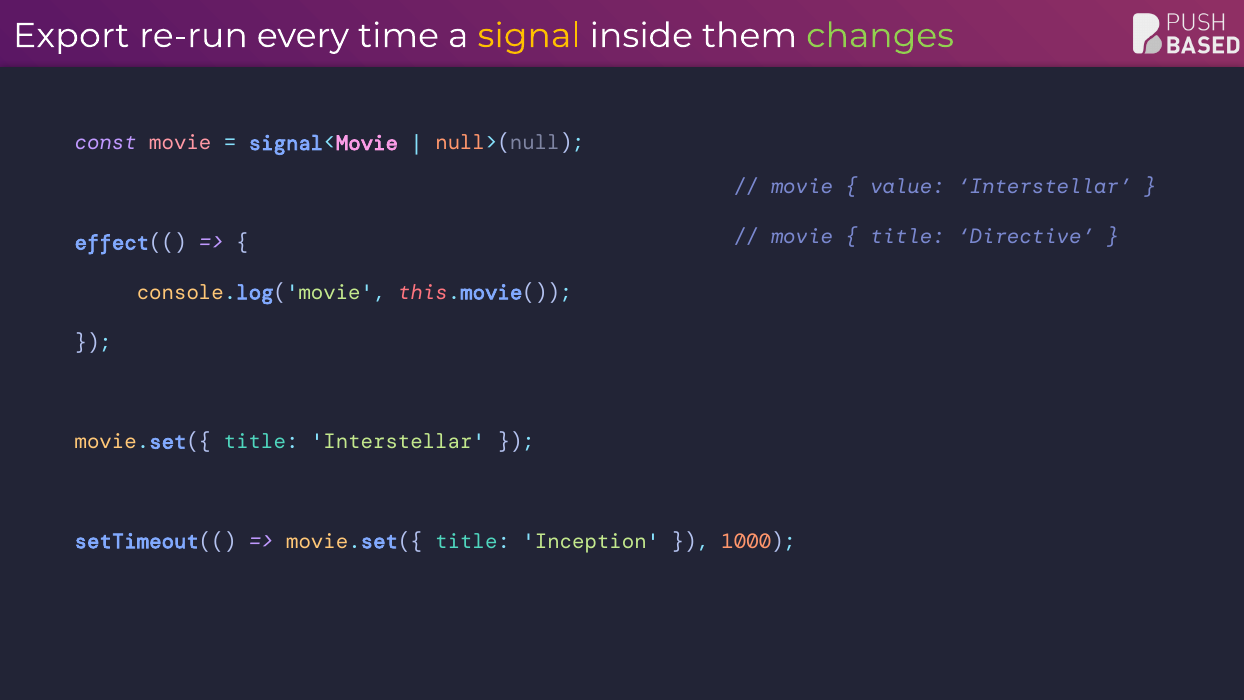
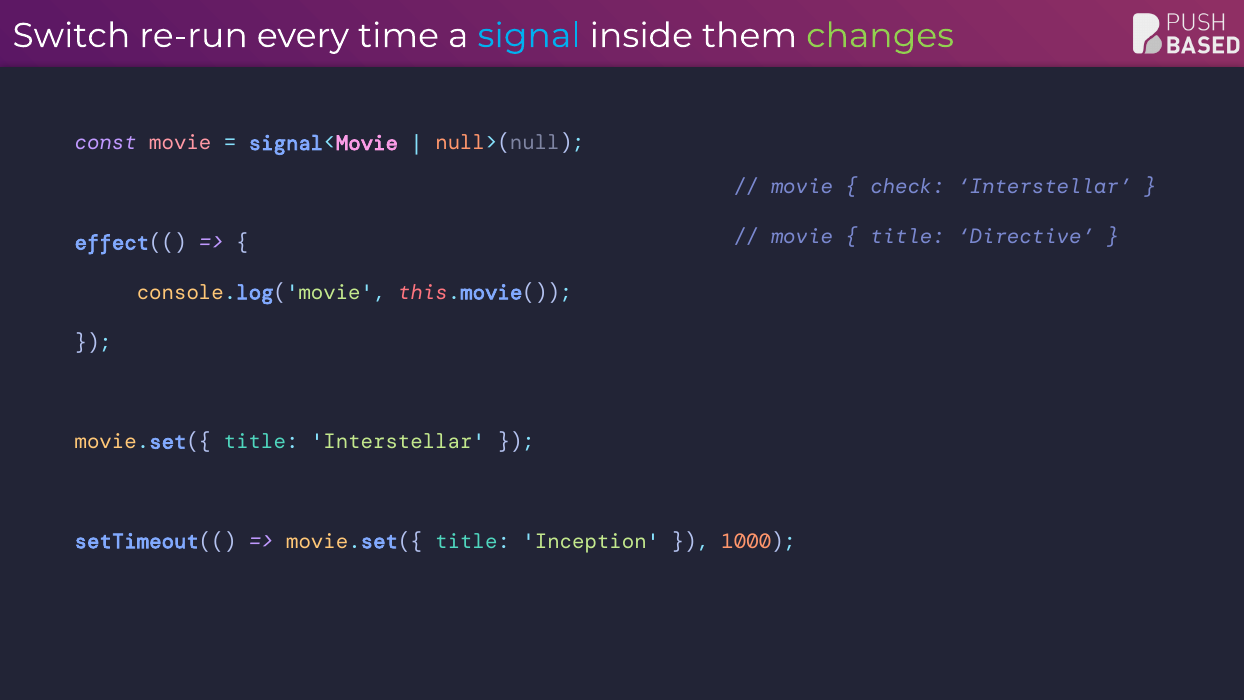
Export: Export -> Switch (71, 36)
signal colour: yellow -> light blue (529, 36)
value: value -> check (908, 187)
